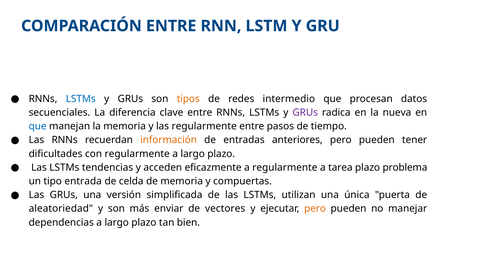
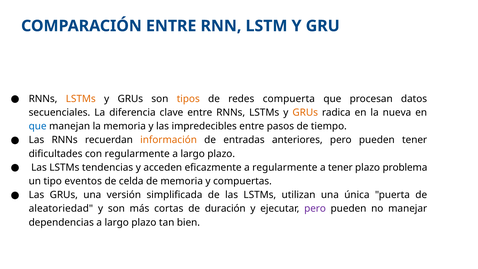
LSTMs colour: blue -> orange (81, 99)
intermedio: intermedio -> compuerta (289, 99)
GRUs colour: purple -> orange (305, 112)
las regularmente: regularmente -> impredecibles (204, 126)
a tarea: tarea -> tener (340, 167)
entrada: entrada -> eventos (83, 181)
enviar: enviar -> cortas (169, 209)
vectores: vectores -> duración (225, 209)
pero colour: orange -> purple (315, 209)
